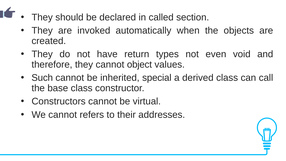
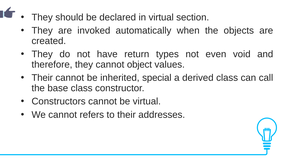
in called: called -> virtual (161, 17)
Such: Such -> Their (42, 78)
